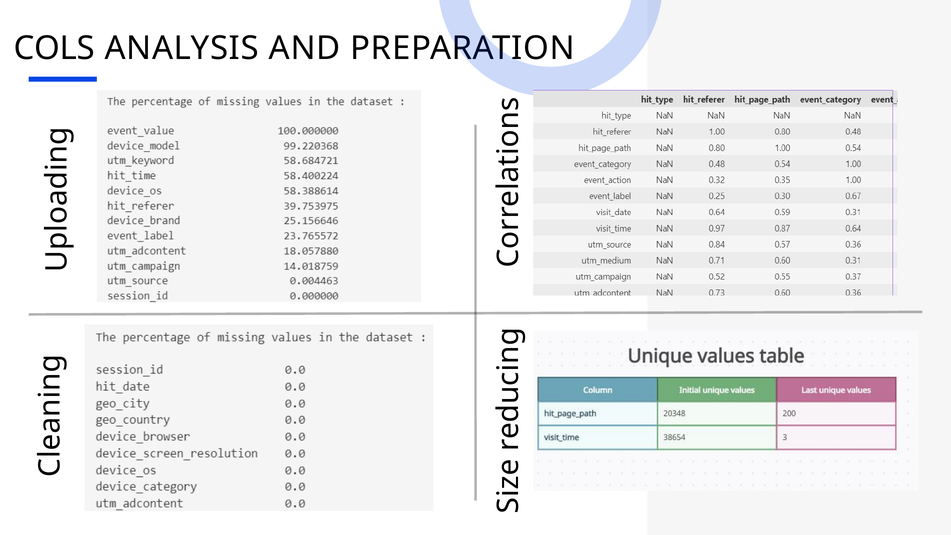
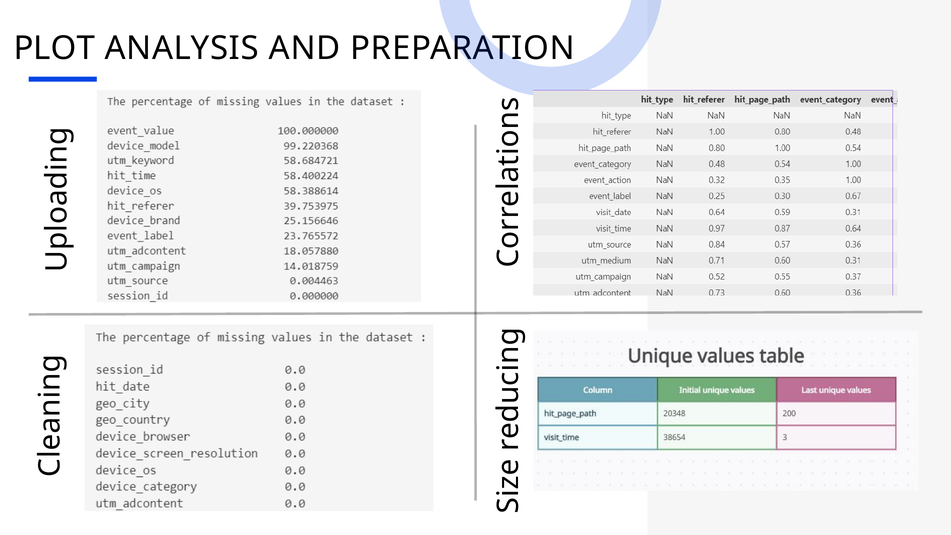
COLS: COLS -> PLOT (54, 48)
